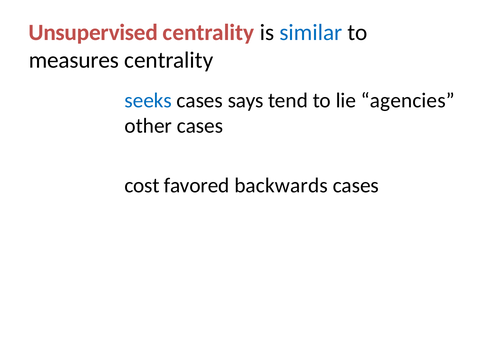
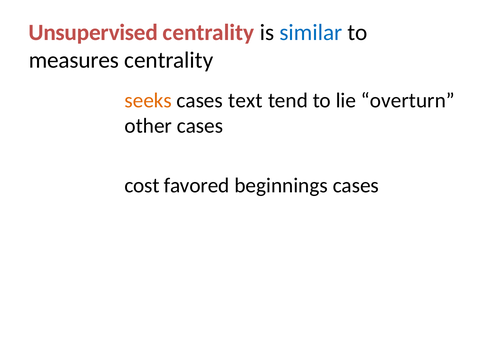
seeks colour: blue -> orange (148, 100)
says: says -> text (245, 100)
agencies: agencies -> overturn (408, 100)
backwards: backwards -> beginnings (281, 186)
